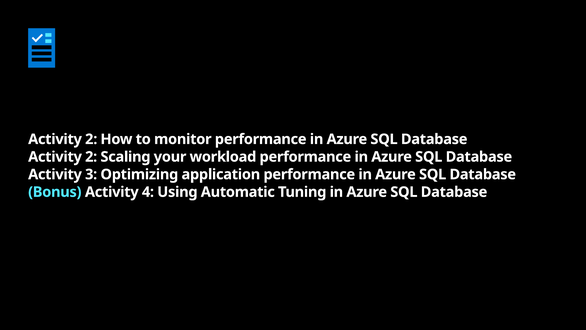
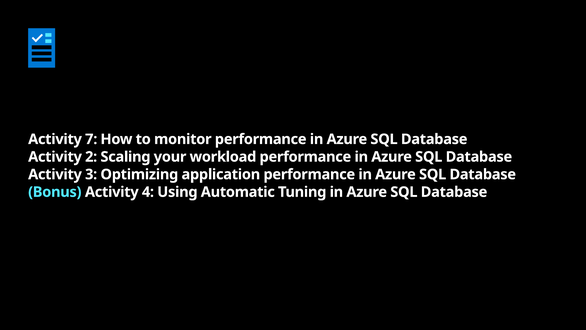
2: 2 -> 7 (91, 139)
